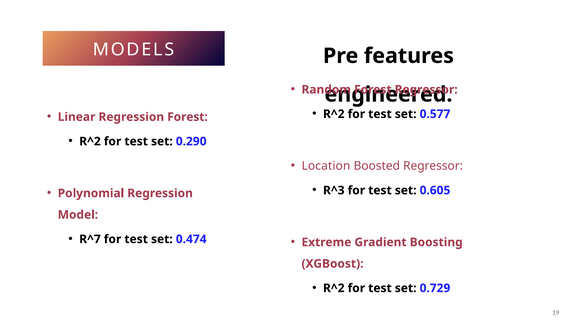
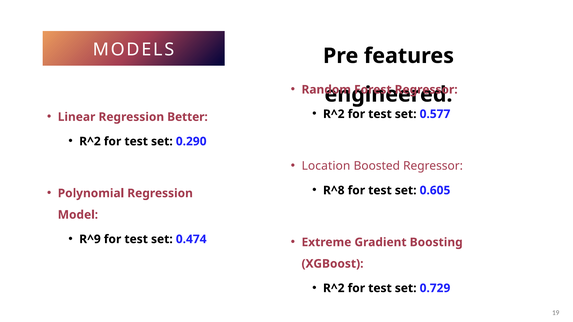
Regression Forest: Forest -> Better (187, 117)
R^3: R^3 -> R^8 (334, 191)
R^7: R^7 -> R^9 (90, 239)
